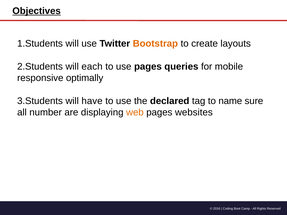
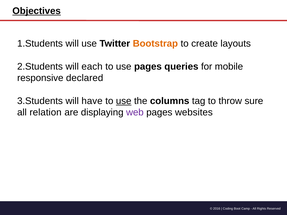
optimally: optimally -> declared (85, 78)
use underline: none -> present (124, 101)
declared: declared -> columns (170, 101)
name: name -> throw (230, 101)
number: number -> relation (46, 113)
web colour: orange -> purple (135, 113)
